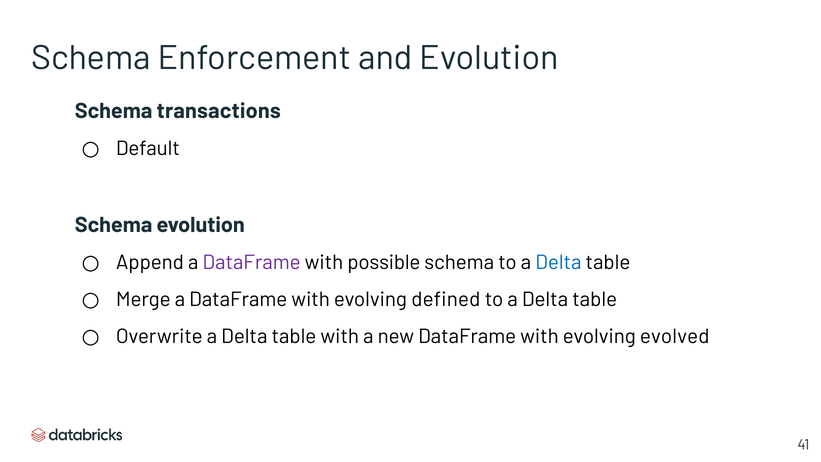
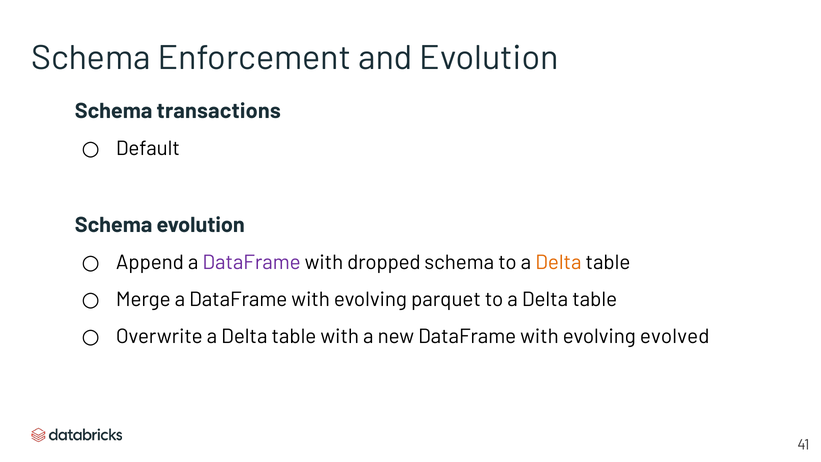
possible: possible -> dropped (384, 262)
Delta colour: blue -> orange (558, 262)
defined: defined -> parquet (446, 299)
